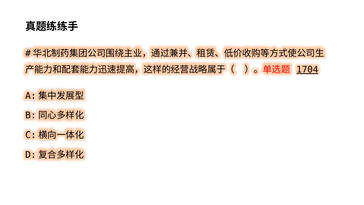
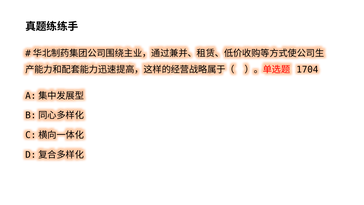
1704 underline: present -> none (307, 70)
